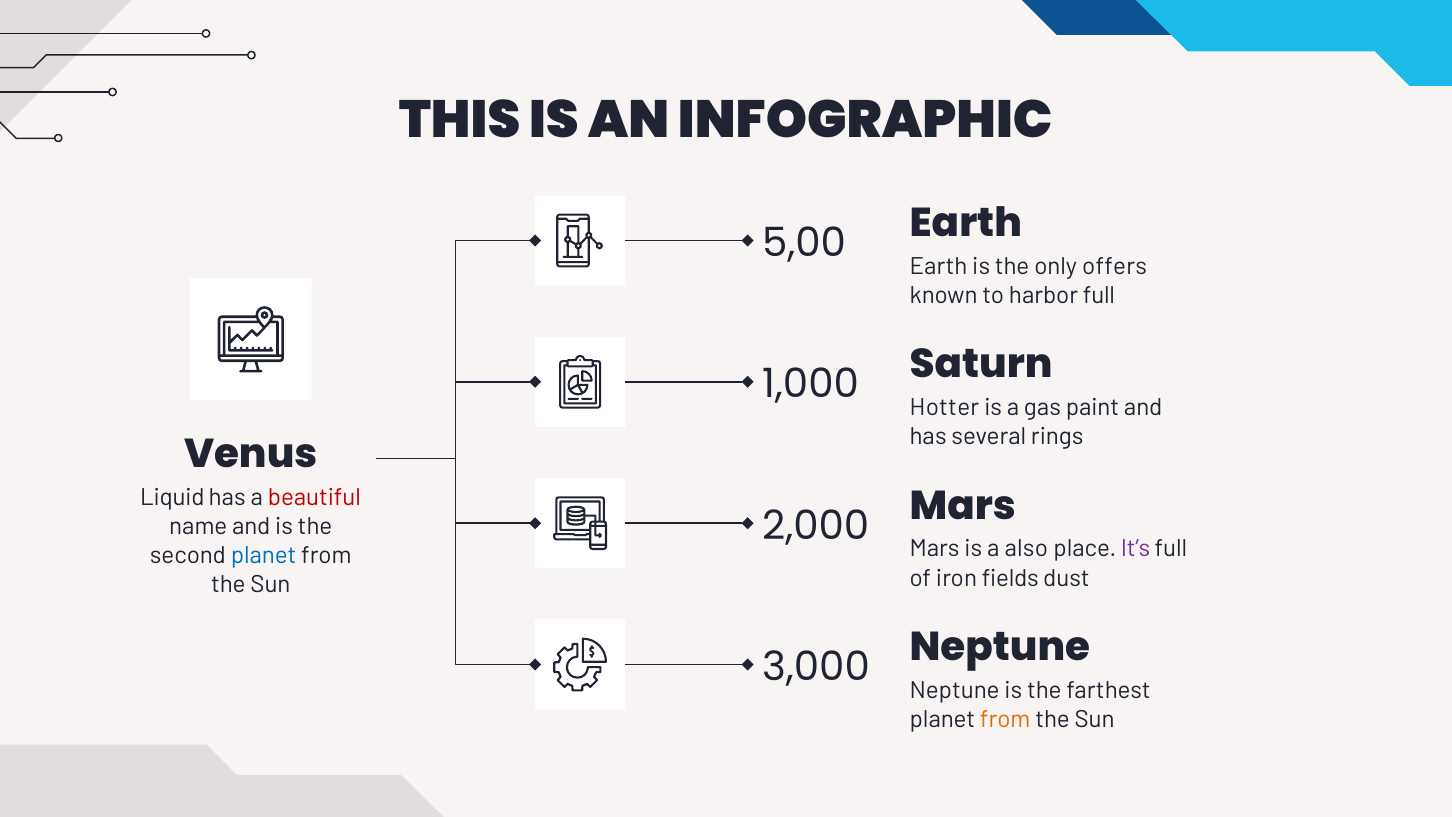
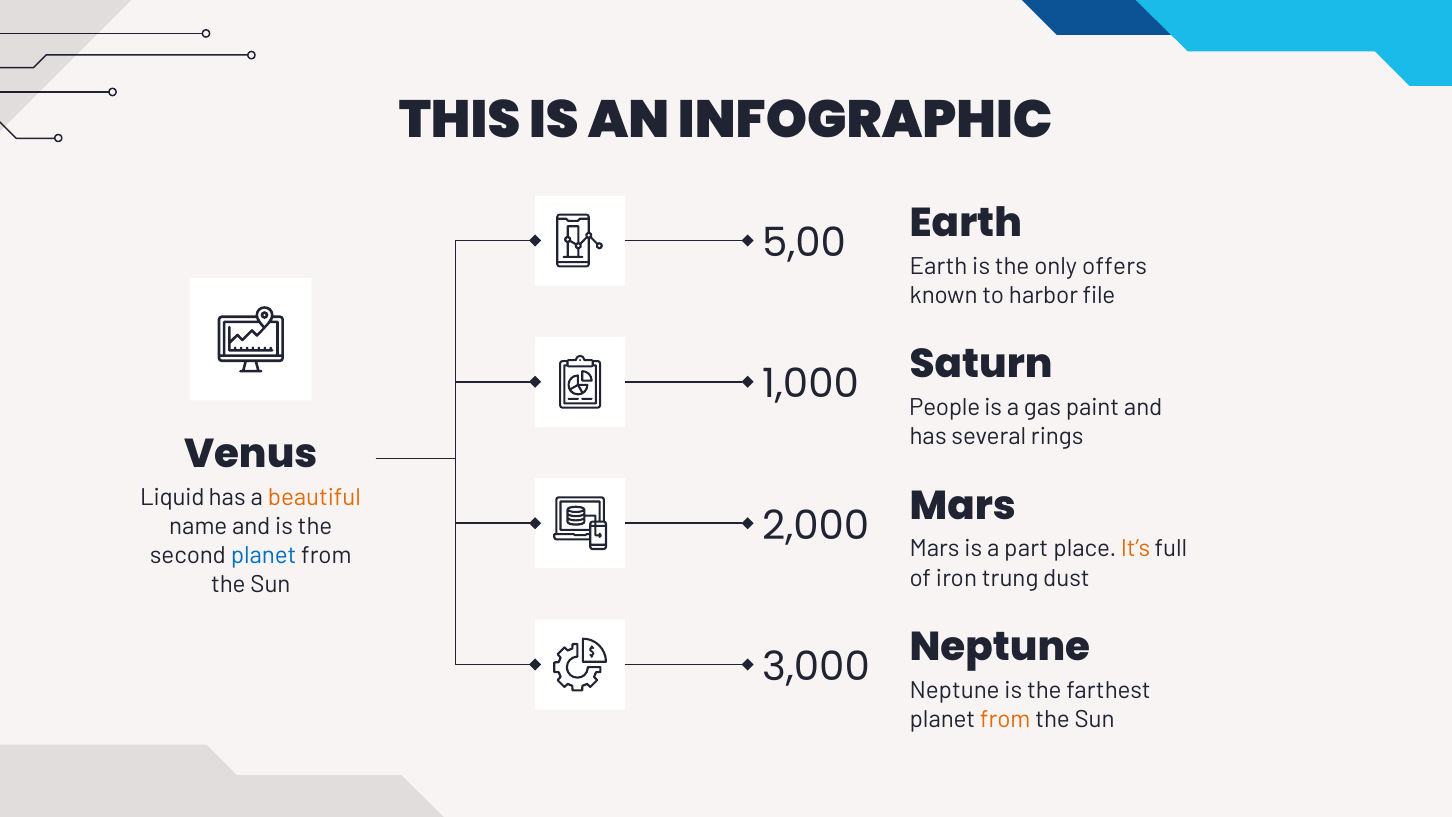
harbor full: full -> file (1099, 295)
Hotter: Hotter -> People (945, 408)
beautiful colour: red -> orange (314, 498)
also: also -> part (1026, 549)
It’s colour: purple -> orange (1136, 549)
fields: fields -> trung (1010, 578)
